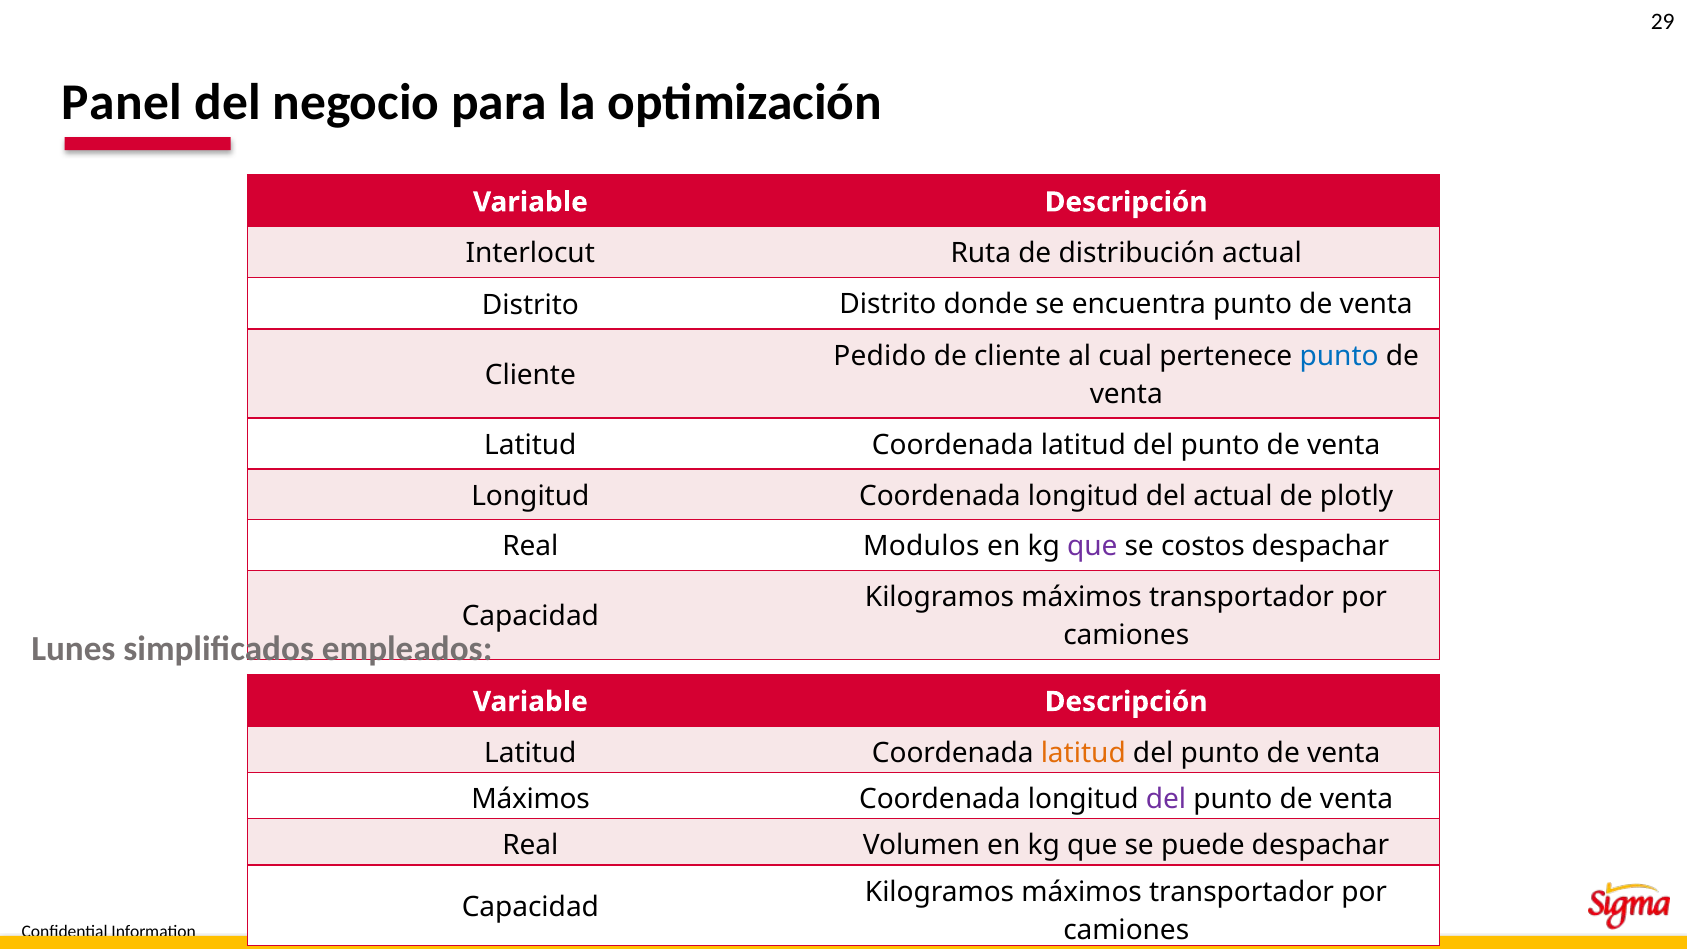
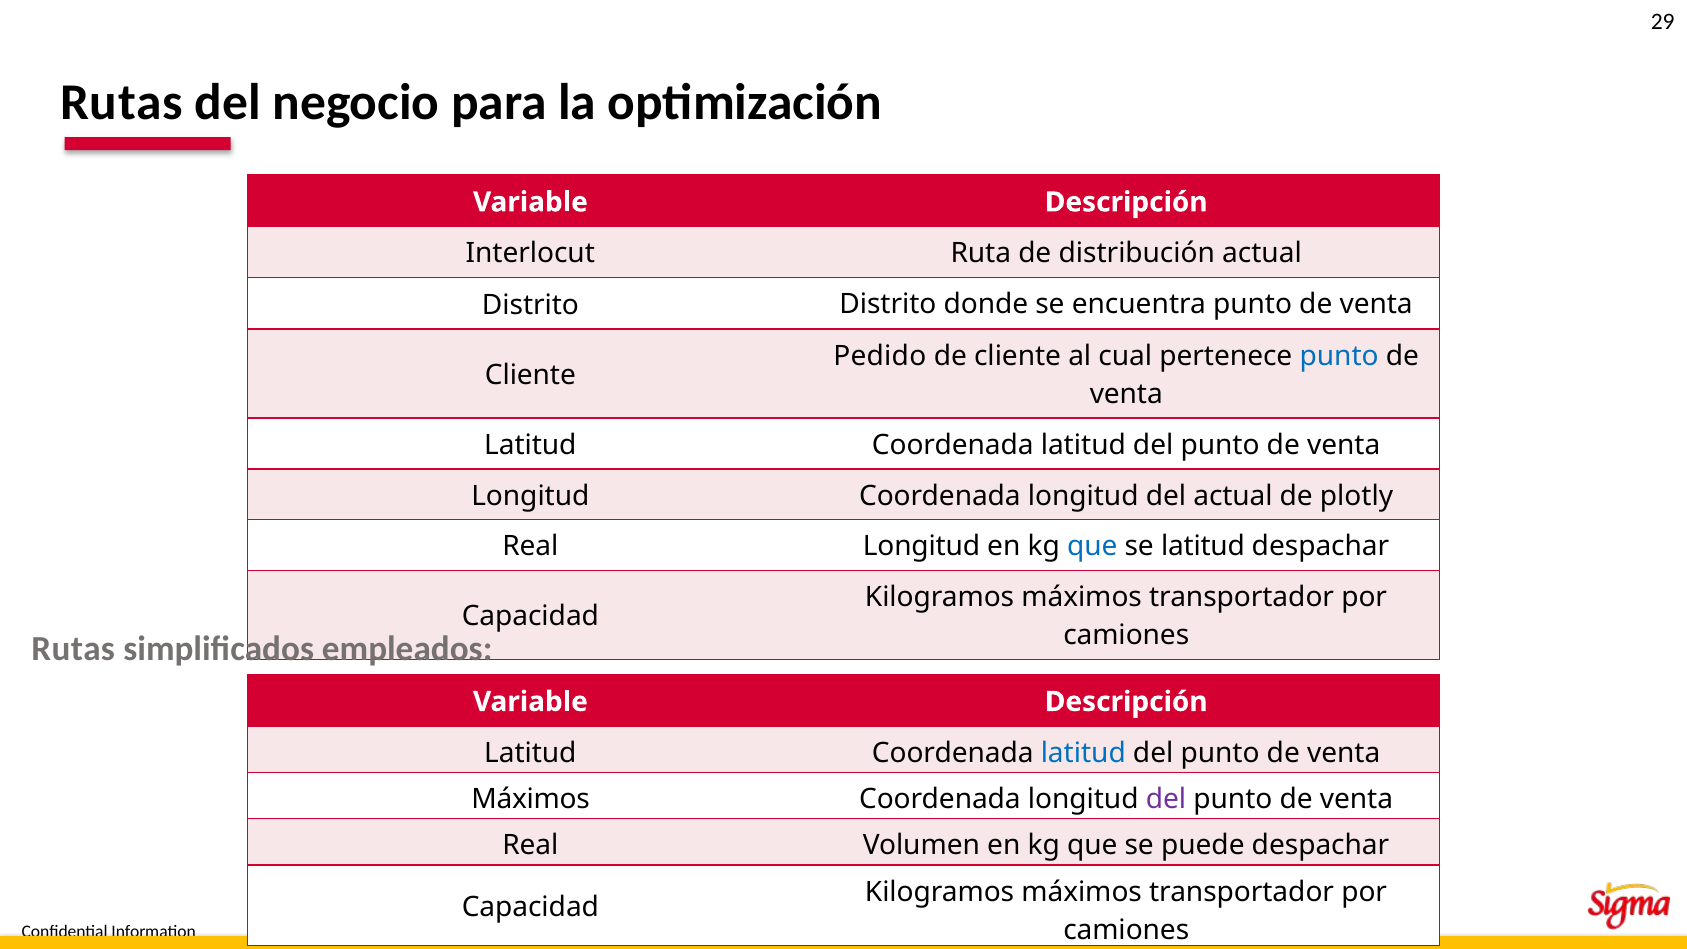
Panel: Panel -> Rutas (122, 103)
Real Modulos: Modulos -> Longitud (921, 547)
que colour: purple -> blue (1092, 547)
se costos: costos -> latitud (1203, 547)
Lunes: Lunes -> Rutas (73, 649)
latitud colour: orange -> blue (1083, 753)
